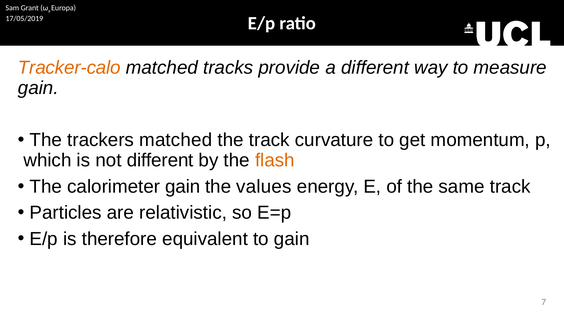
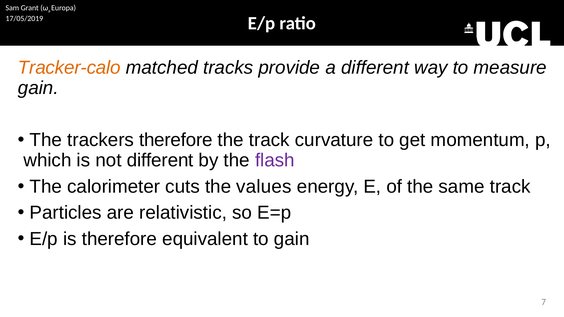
trackers matched: matched -> therefore (176, 140)
flash colour: orange -> purple (275, 161)
calorimeter gain: gain -> cuts (183, 187)
